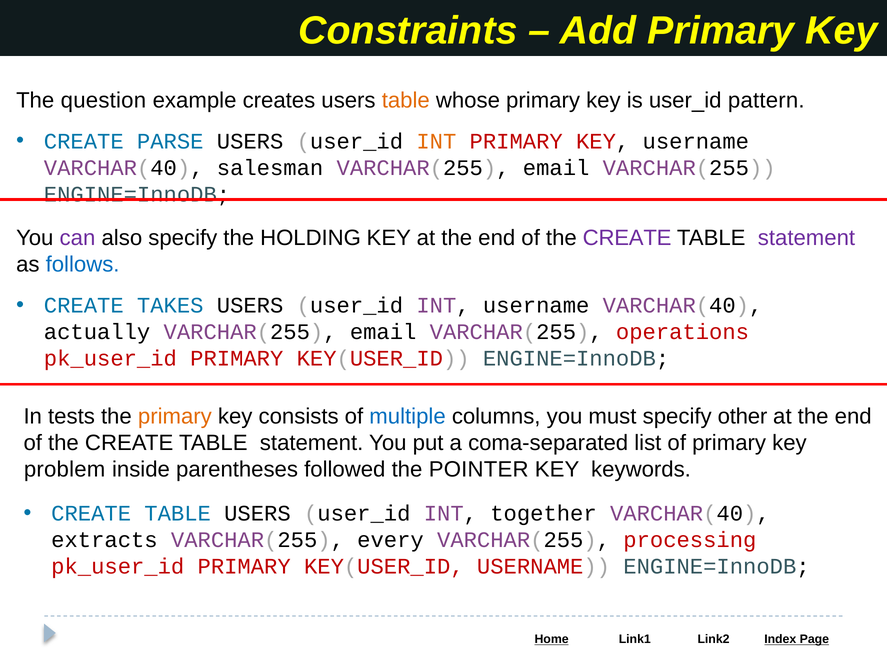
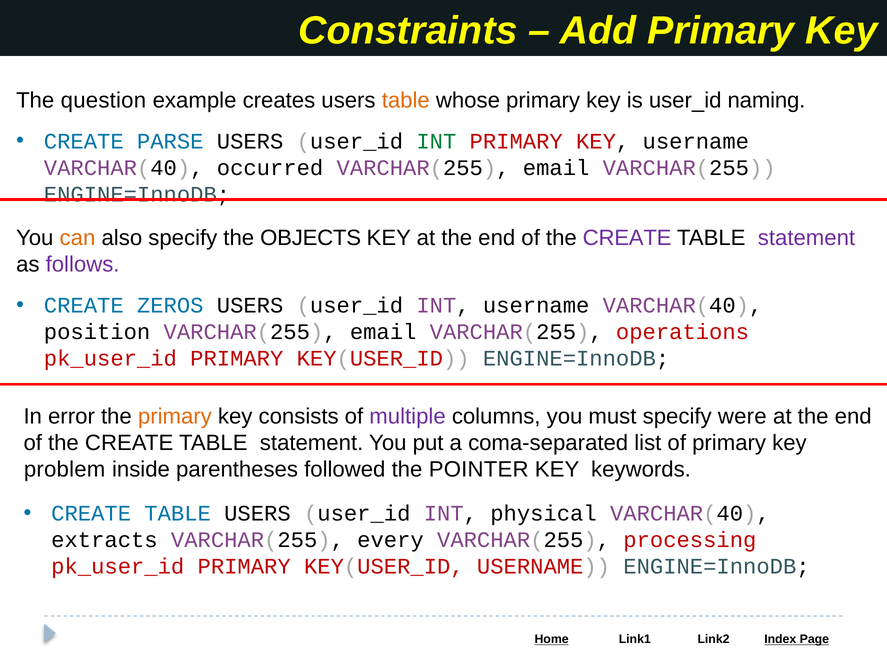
pattern: pattern -> naming (766, 100)
INT colour: orange -> green (436, 141)
salesman: salesman -> occurred (270, 168)
can colour: purple -> orange (77, 238)
HOLDING: HOLDING -> OBJECTS (311, 238)
follows colour: blue -> purple (83, 265)
TAKES: TAKES -> ZEROS (170, 306)
actually: actually -> position (97, 332)
tests: tests -> error (71, 416)
multiple colour: blue -> purple (408, 416)
other: other -> were (742, 416)
together: together -> physical (544, 514)
